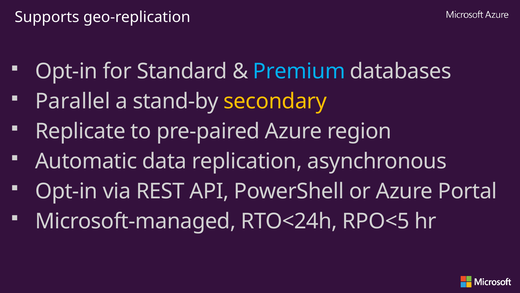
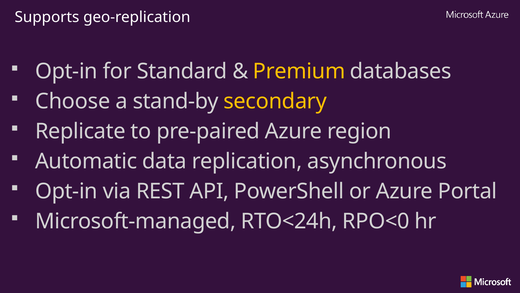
Premium colour: light blue -> yellow (299, 71)
Parallel: Parallel -> Choose (73, 101)
RPO<5: RPO<5 -> RPO<0 (376, 221)
